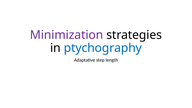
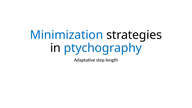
Minimization colour: purple -> blue (67, 35)
